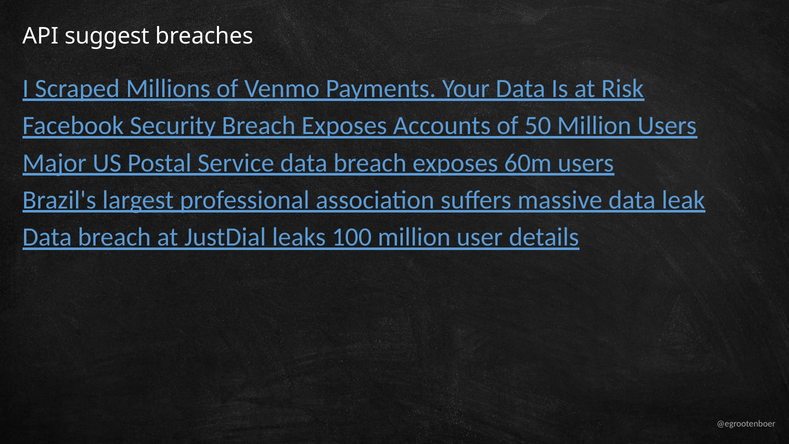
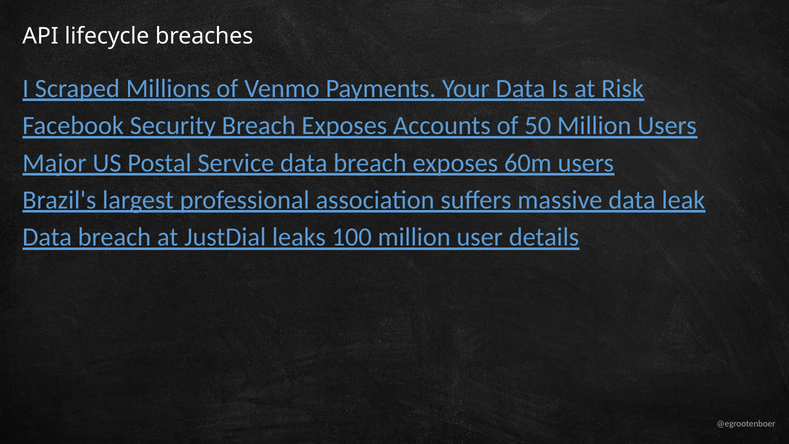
suggest: suggest -> lifecycle (107, 36)
